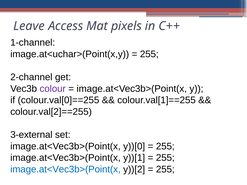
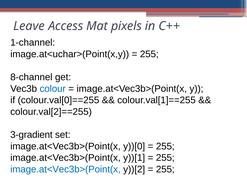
2-channel: 2-channel -> 8-channel (31, 77)
colour colour: purple -> blue (53, 89)
3-external: 3-external -> 3-gradient (31, 135)
